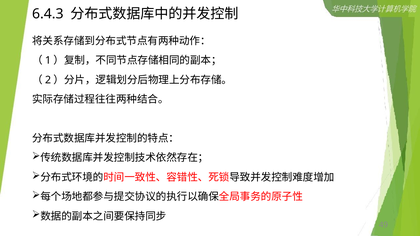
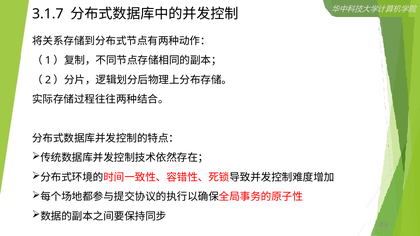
6.4.3: 6.4.3 -> 3.1.7 (48, 14)
